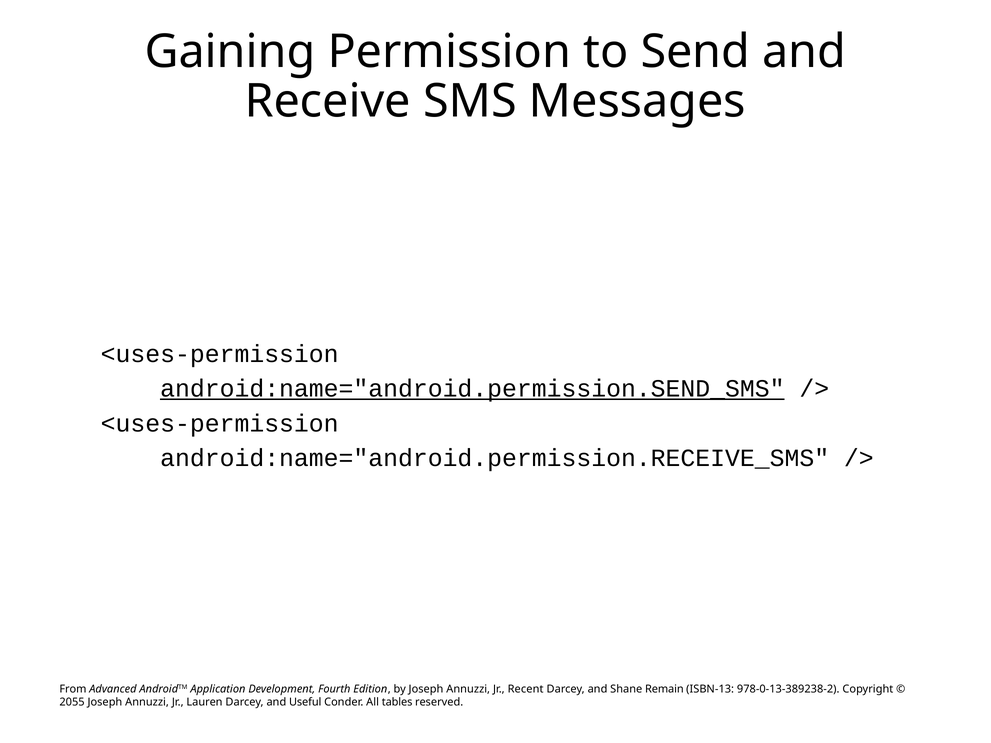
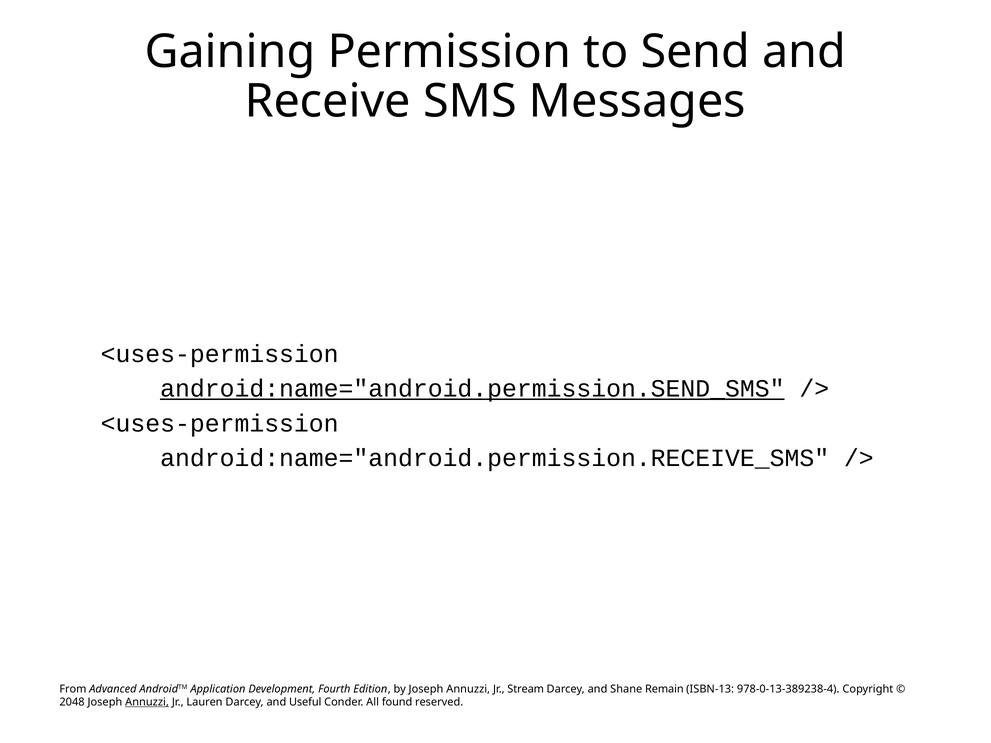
Recent: Recent -> Stream (526, 689)
978-0-13-389238-2: 978-0-13-389238-2 -> 978-0-13-389238-4 (788, 689)
2055: 2055 -> 2048 (72, 702)
Annuzzi underline: none -> present (147, 702)
tables: tables -> found (397, 702)
